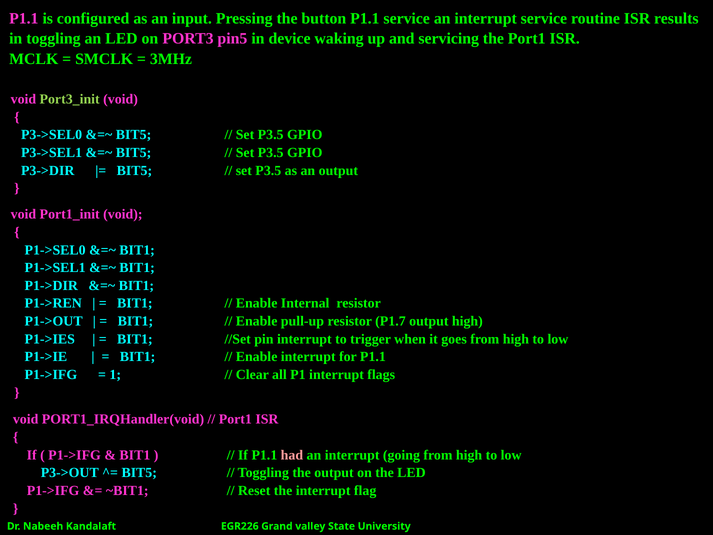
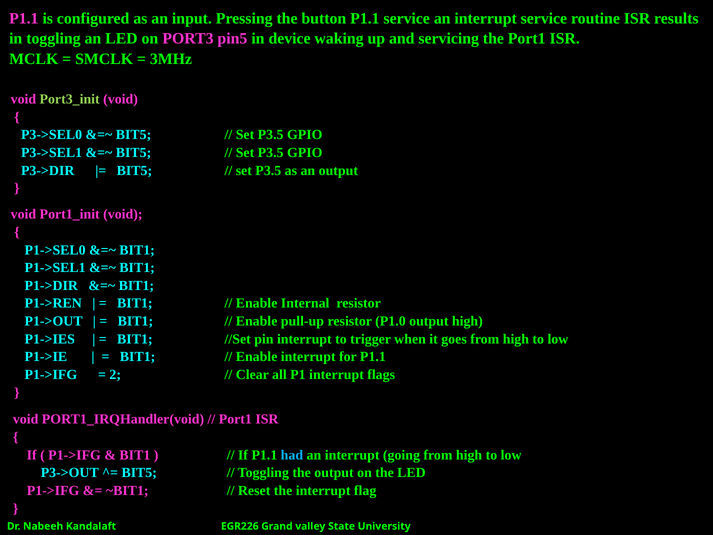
P1.7: P1.7 -> P1.0 (390, 321)
1: 1 -> 2 (115, 374)
had colour: pink -> light blue (292, 455)
